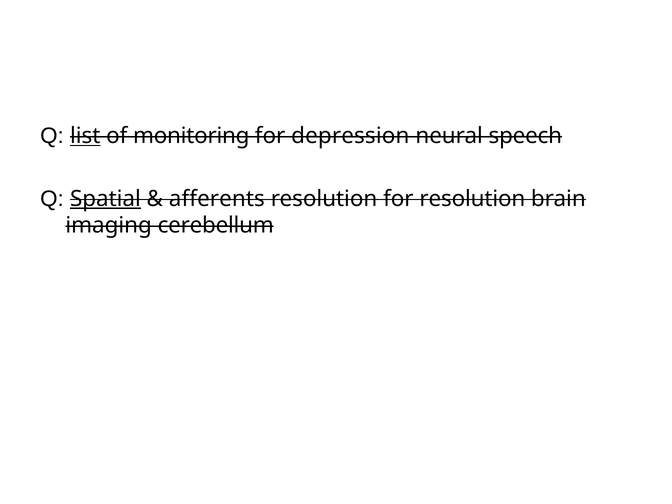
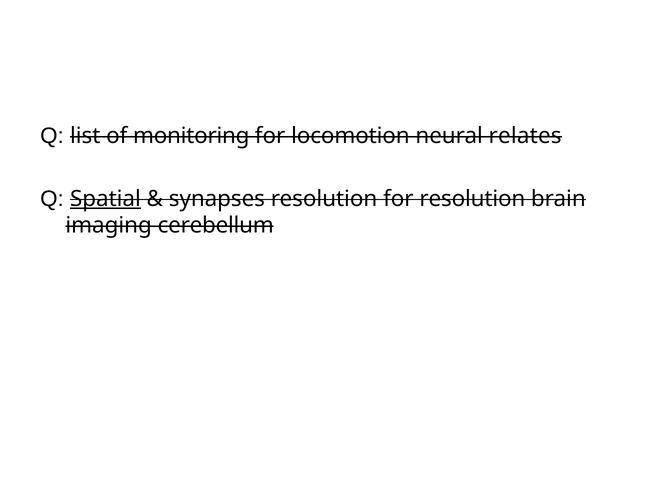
list underline: present -> none (85, 136)
depression: depression -> locomotion (350, 136)
speech: speech -> relates (525, 136)
afferents: afferents -> synapses (217, 199)
